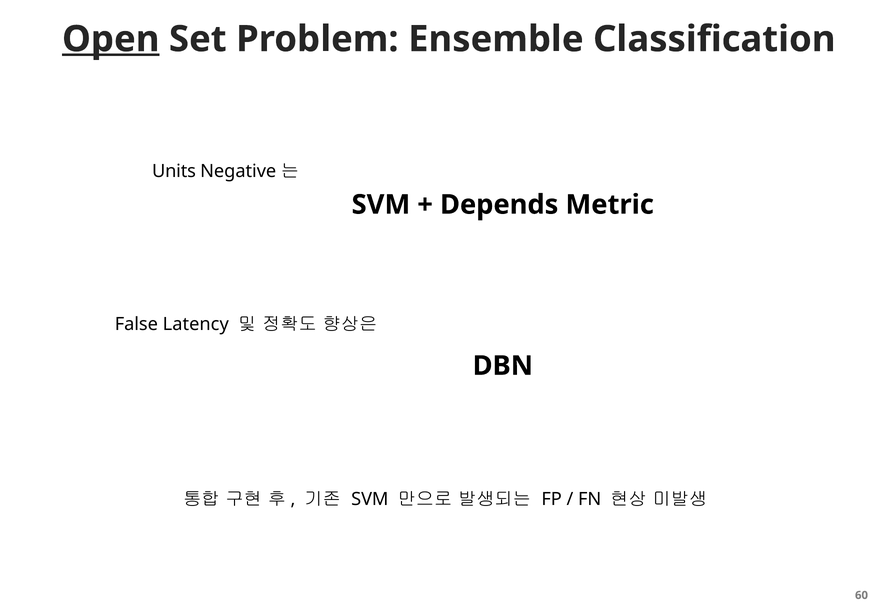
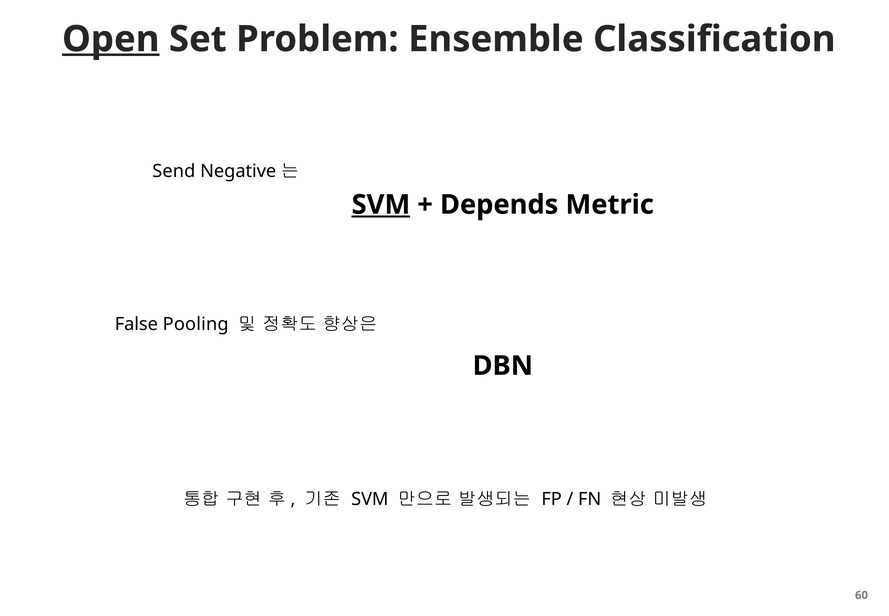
Units: Units -> Send (174, 171)
SVM underline: none -> present (381, 204)
Latency: Latency -> Pooling (196, 324)
